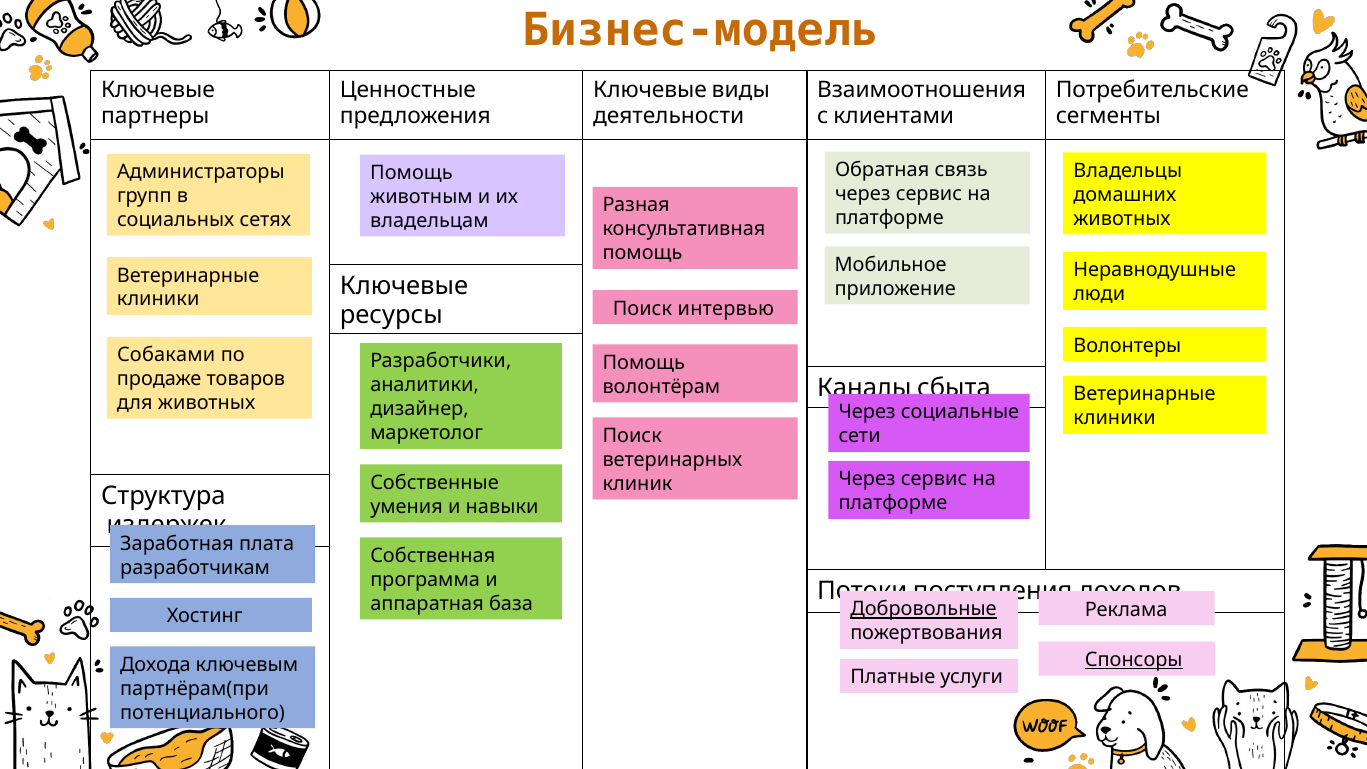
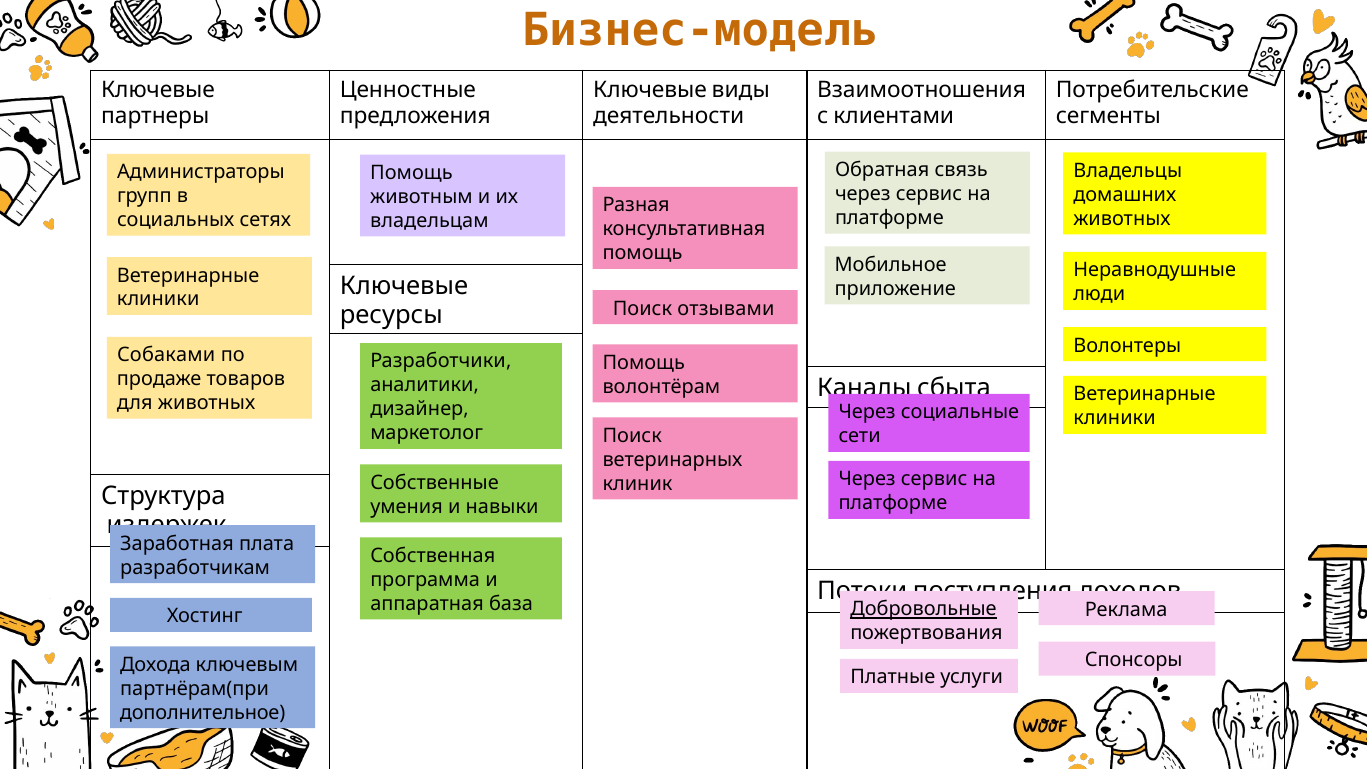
интервью: интервью -> отзывами (726, 308)
Спонсоры underline: present -> none (1134, 660)
потенциального: потенциального -> дополнительное (203, 713)
